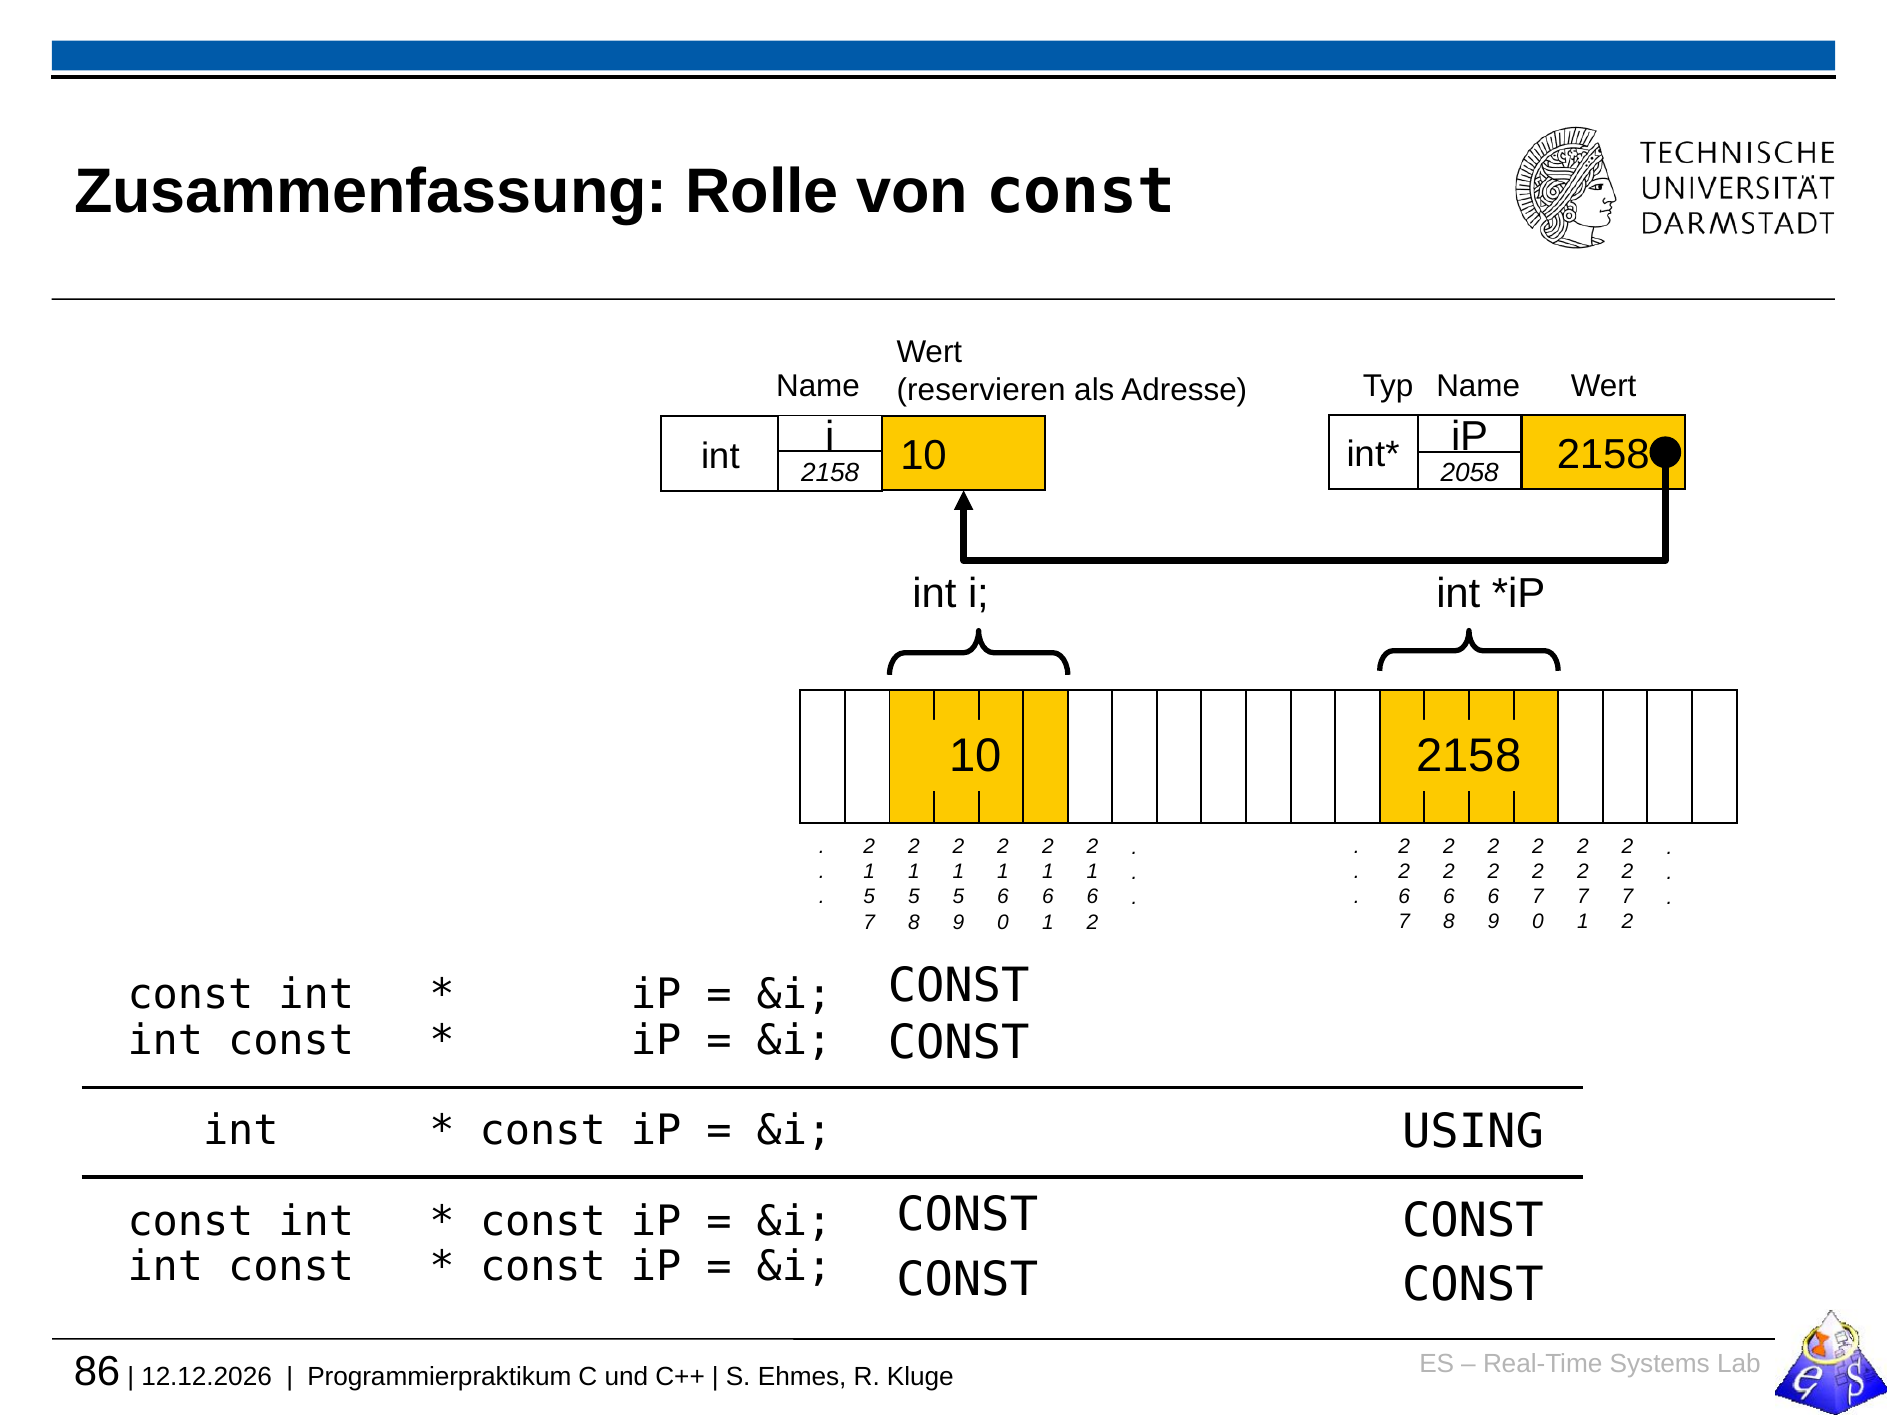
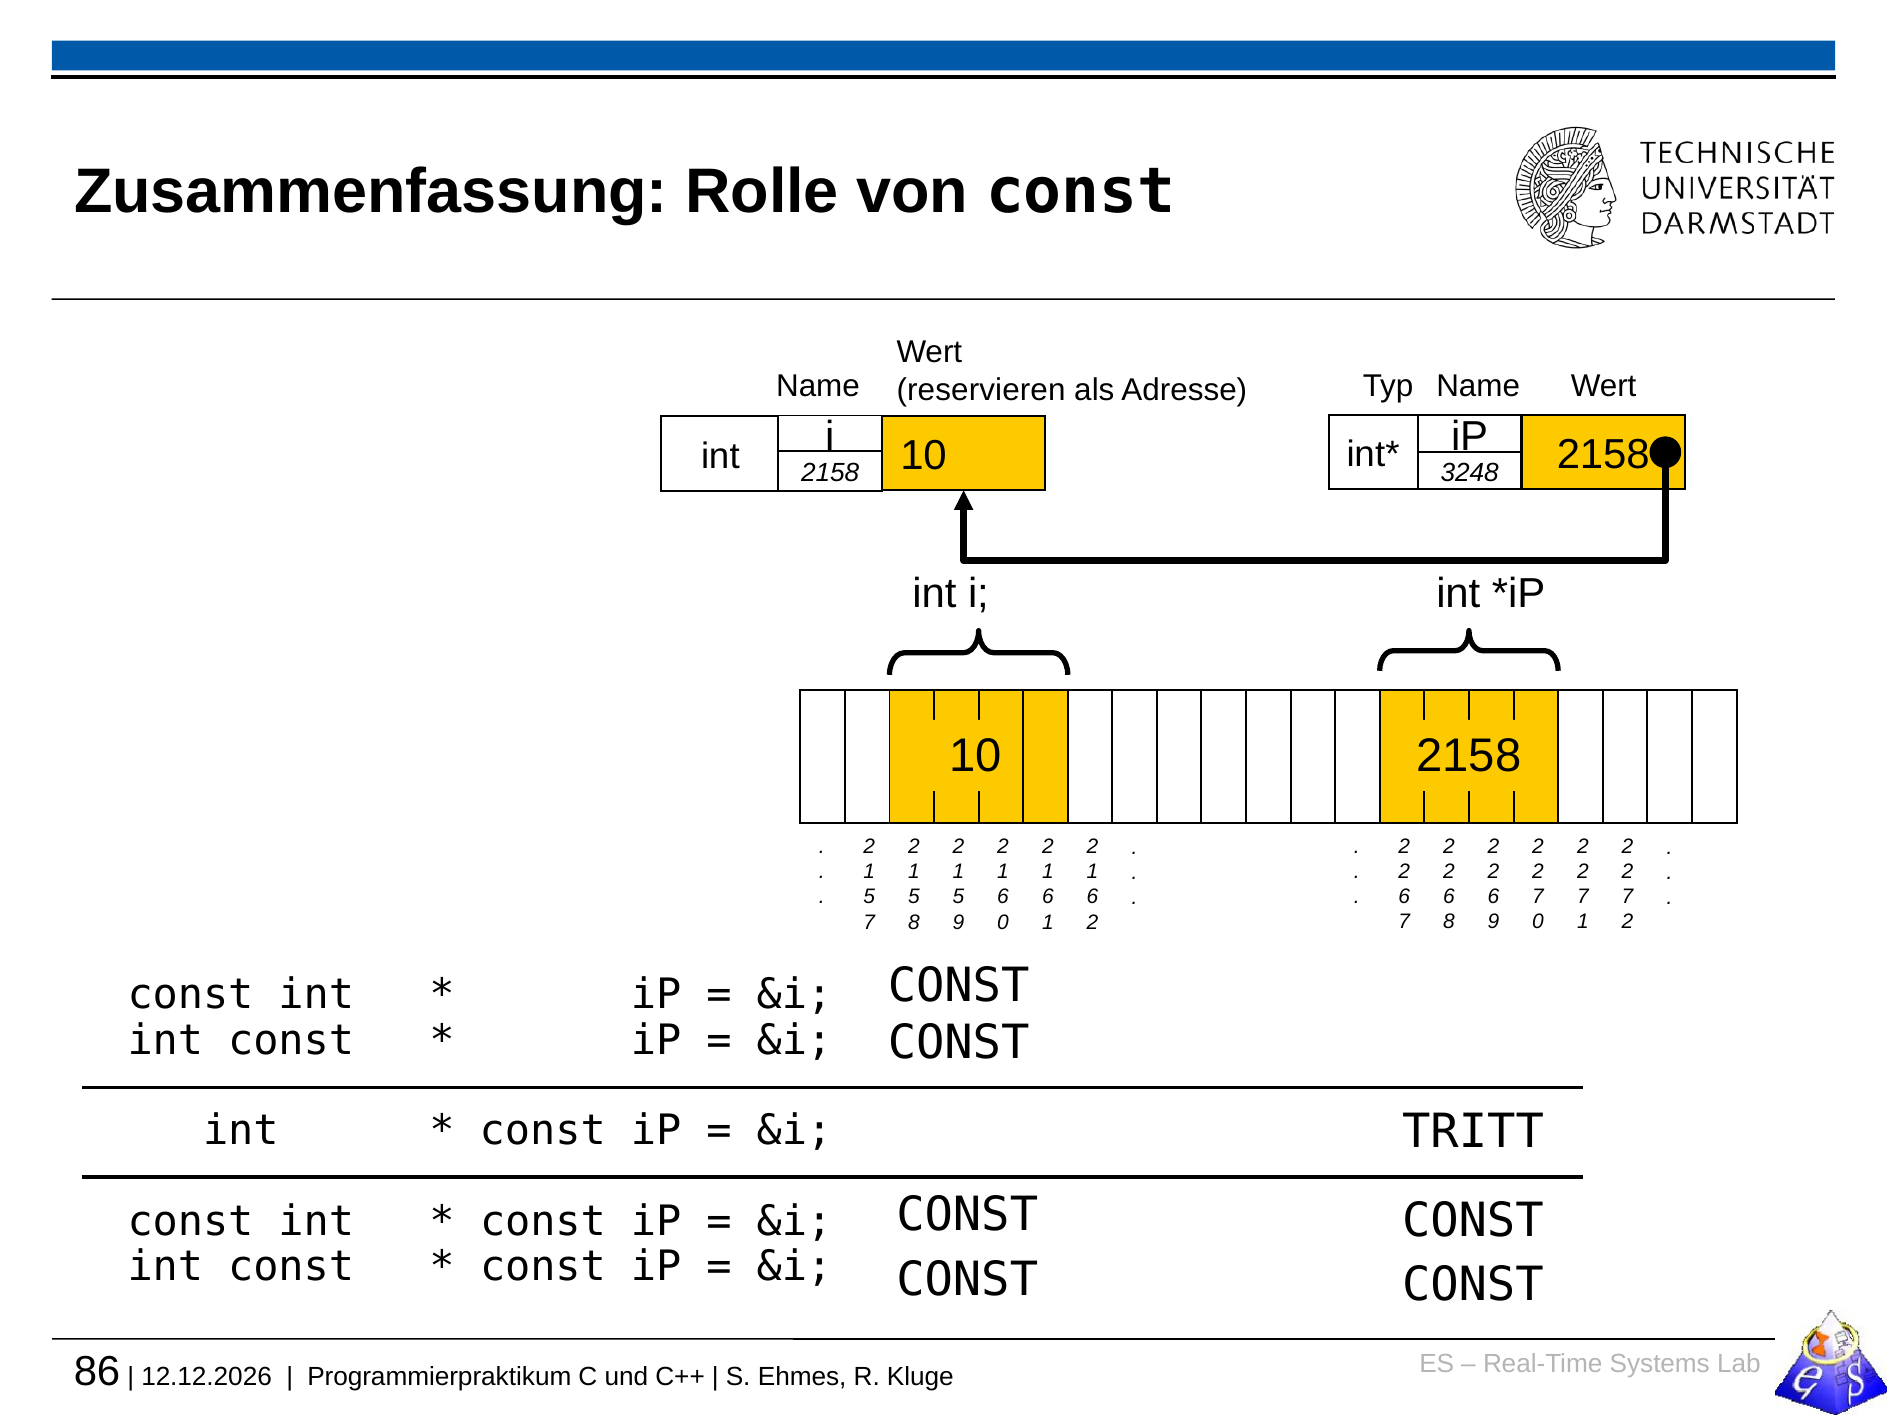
2058: 2058 -> 3248 (1470, 473)
USING: USING -> TRITT (1473, 1132)
